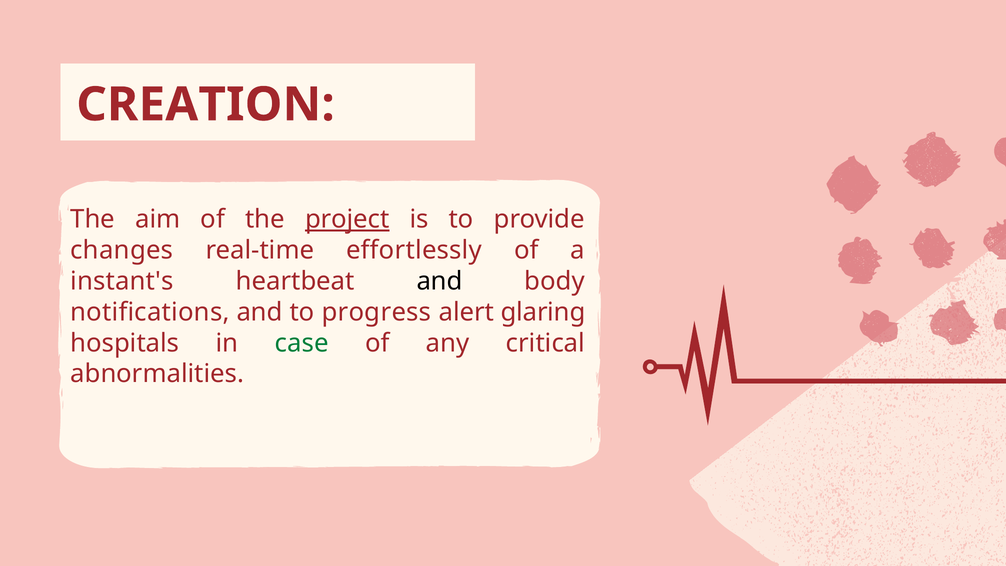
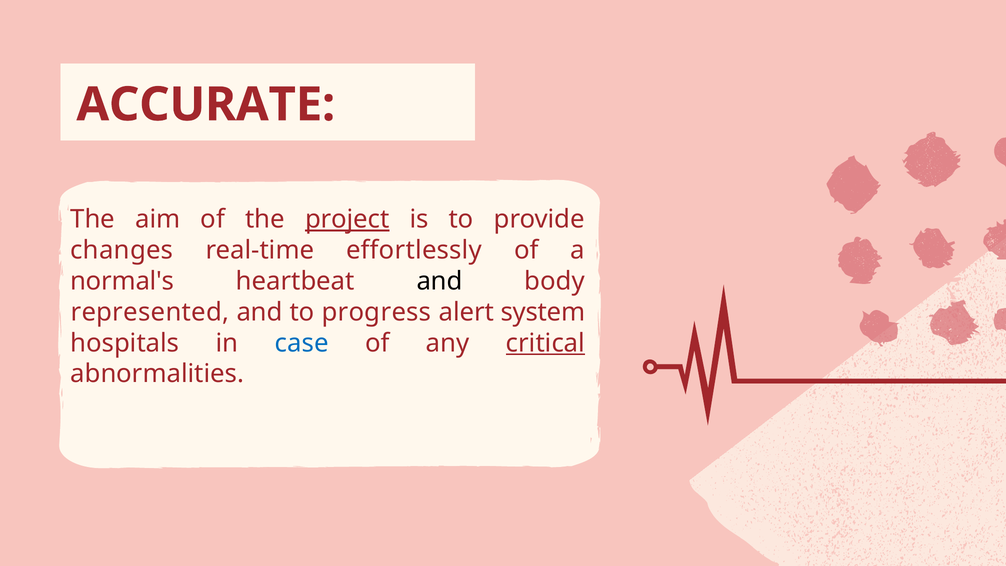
CREATION: CREATION -> ACCURATE (206, 105)
instant's: instant's -> normal's (122, 281)
notifications: notifications -> represented (150, 312)
glaring: glaring -> system (543, 312)
case colour: green -> blue (302, 343)
critical underline: none -> present (545, 343)
